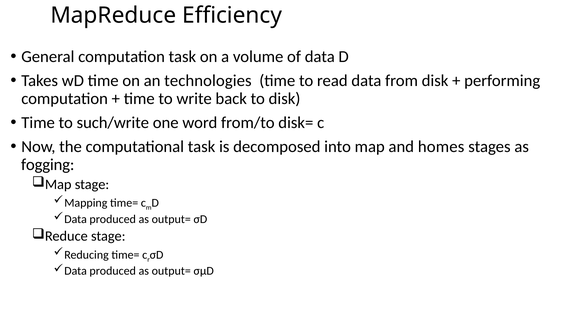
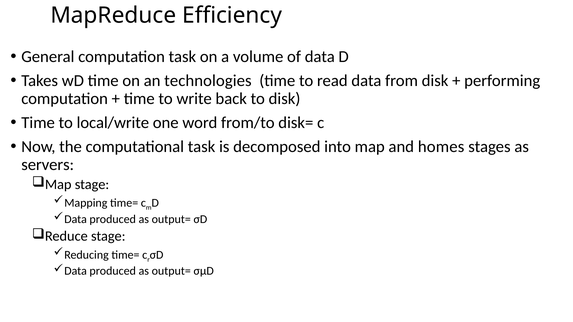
such/write: such/write -> local/write (113, 123)
fogging: fogging -> servers (48, 165)
